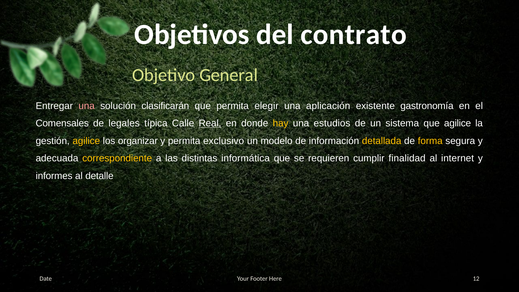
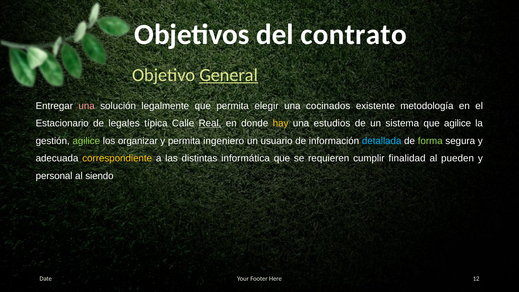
General underline: none -> present (229, 75)
clasificarán: clasificarán -> legalmente (165, 106)
aplicación: aplicación -> cocinados (328, 106)
gastronomía: gastronomía -> metodología (427, 106)
Comensales: Comensales -> Estacionario (62, 123)
agilice colour: yellow -> light green (86, 141)
exclusivo: exclusivo -> ingeniero (224, 141)
modelo: modelo -> usuario (277, 141)
detallada colour: yellow -> light blue (382, 141)
forma colour: yellow -> light green (430, 141)
internet: internet -> pueden (458, 158)
informes: informes -> personal (54, 176)
detalle: detalle -> siendo (99, 176)
